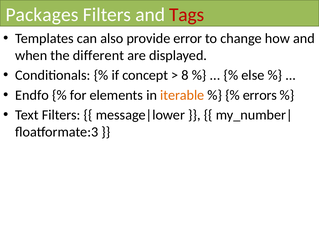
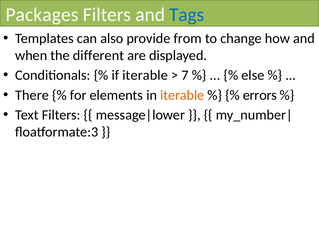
Tags colour: red -> blue (187, 15)
error: error -> from (188, 38)
if concept: concept -> iterable (145, 75)
8: 8 -> 7 (185, 75)
Endfo: Endfo -> There (32, 95)
